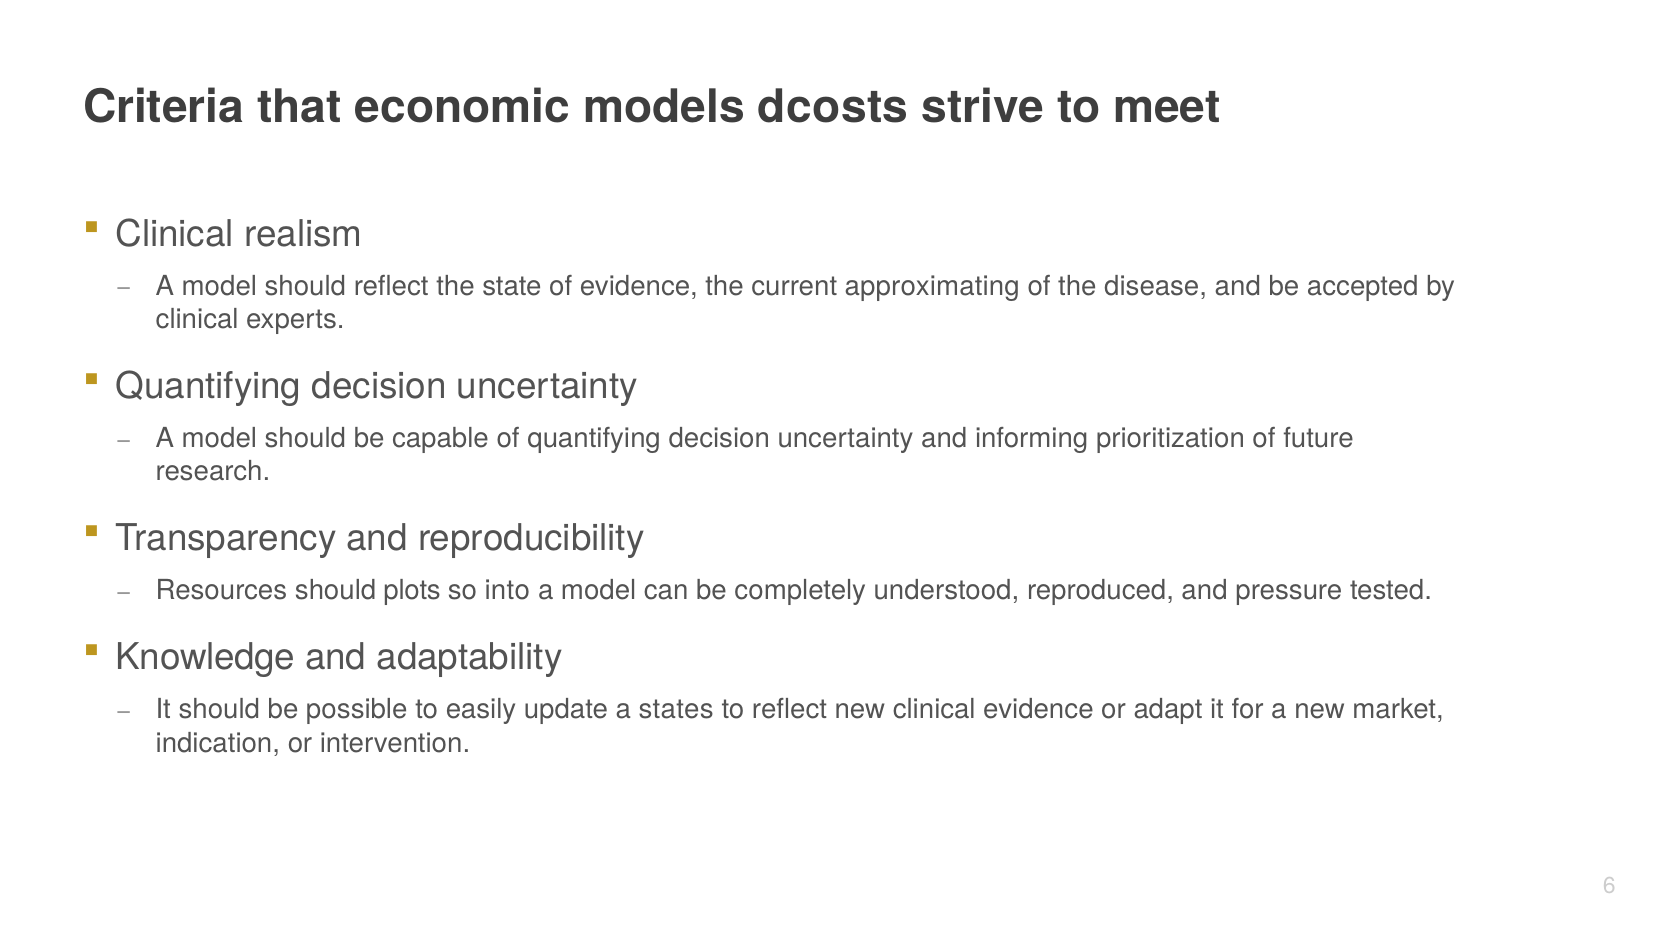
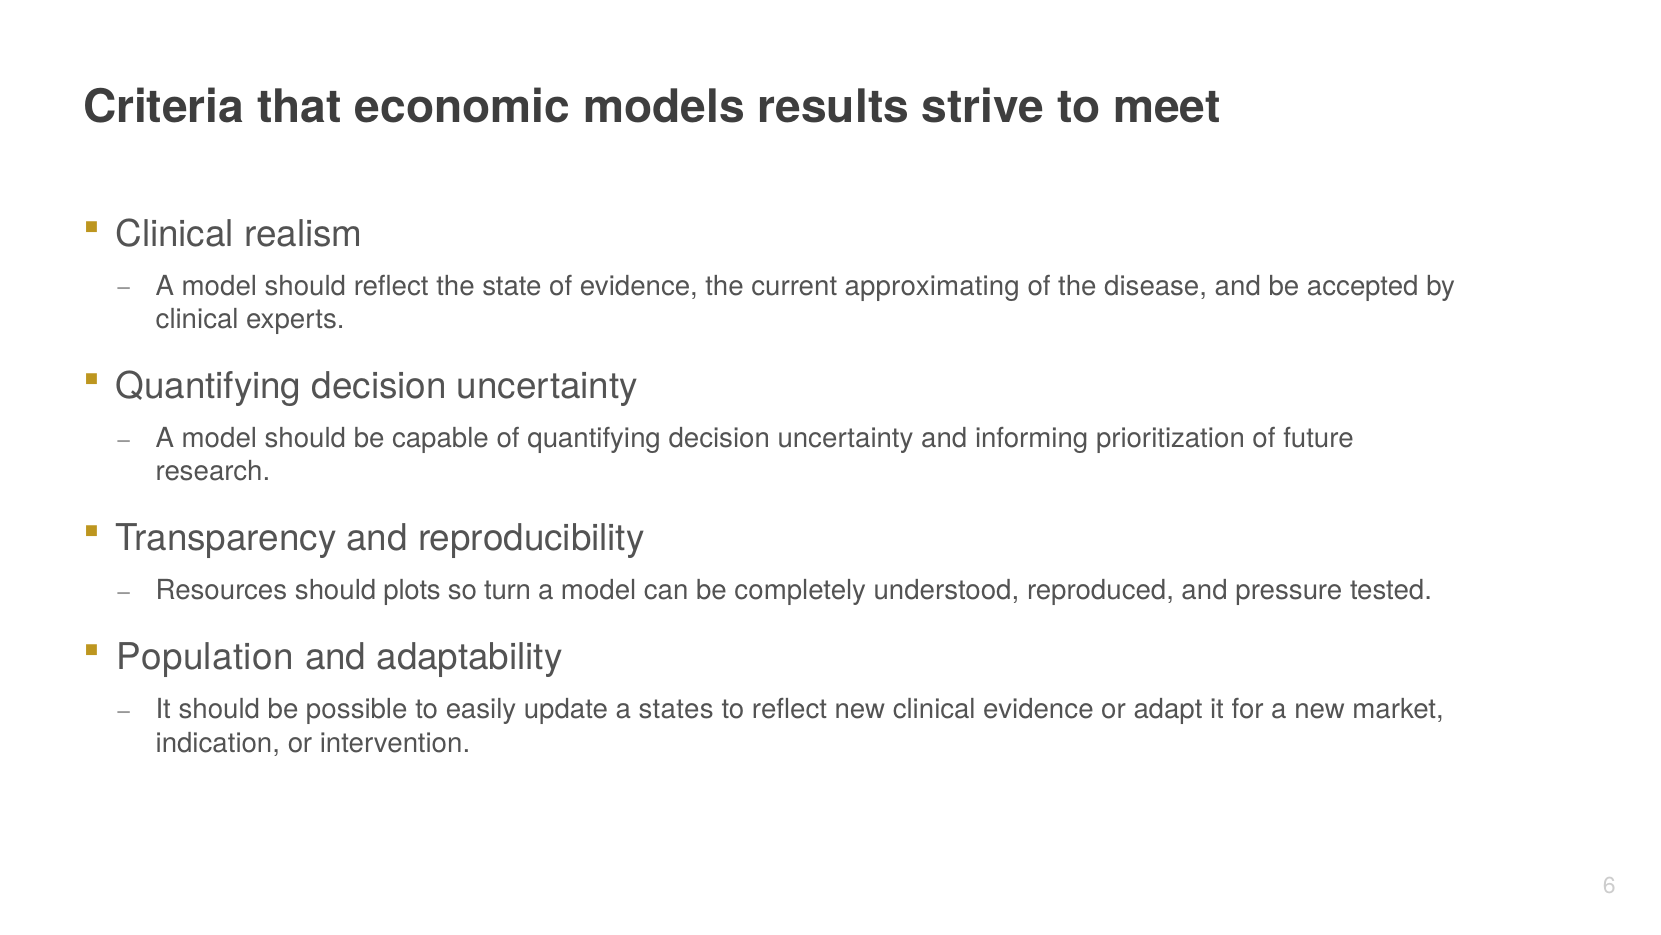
dcosts: dcosts -> results (833, 107)
into: into -> turn (508, 590)
Knowledge: Knowledge -> Population (205, 657)
